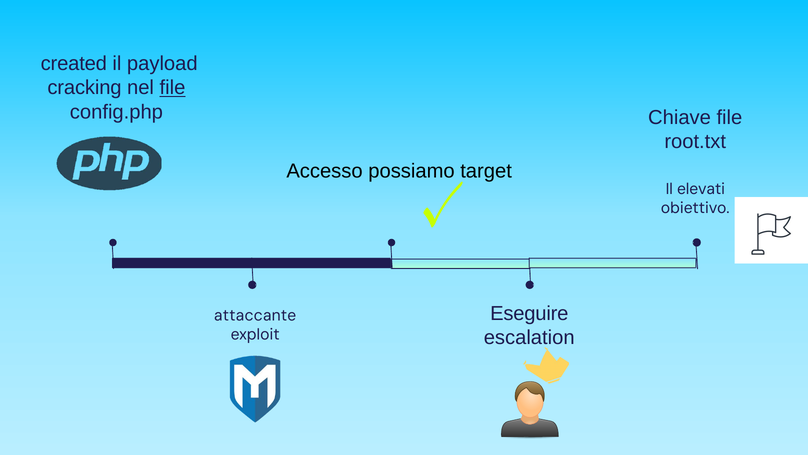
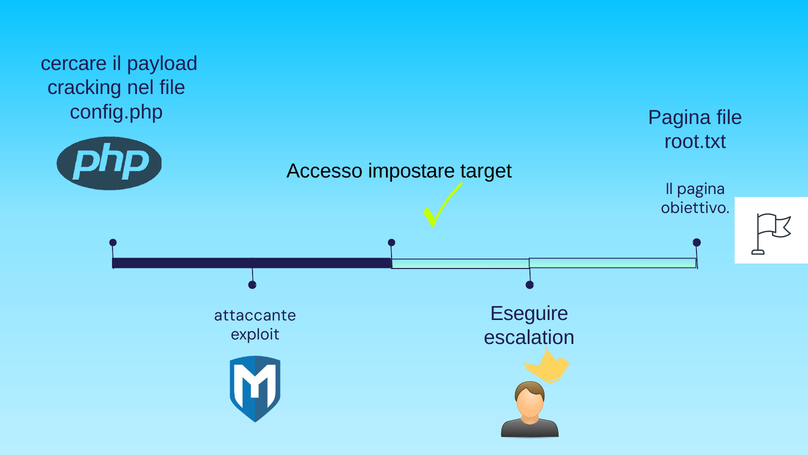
created: created -> cercare (74, 63)
file underline: present -> none (172, 88)
Chiave: Chiave -> Pagina (680, 117)
possiamo: possiamo -> impostare (412, 171)
Il elevati: elevati -> pagina (701, 189)
